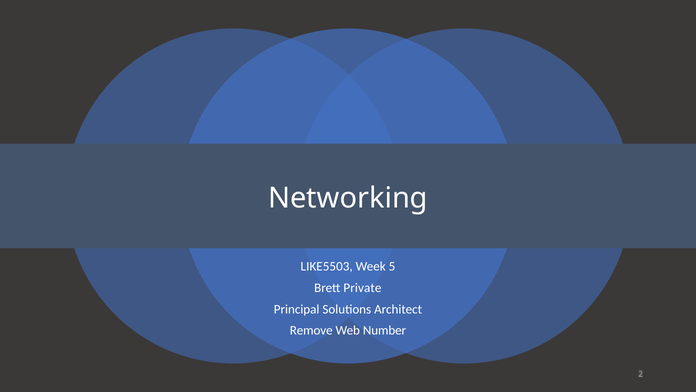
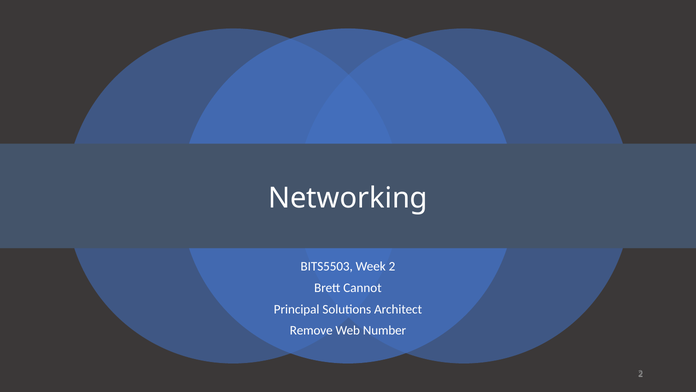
LIKE5503: LIKE5503 -> BITS5503 (327, 266)
Week 5: 5 -> 2 (392, 266)
Private: Private -> Cannot (362, 288)
